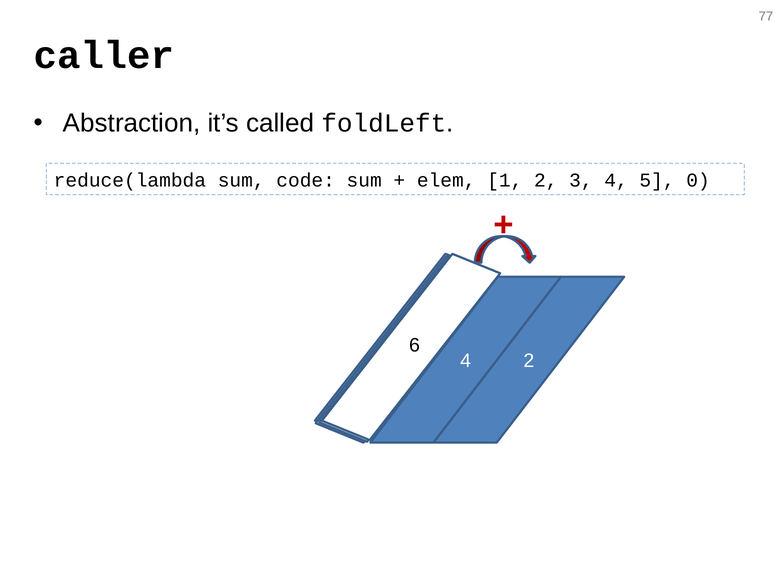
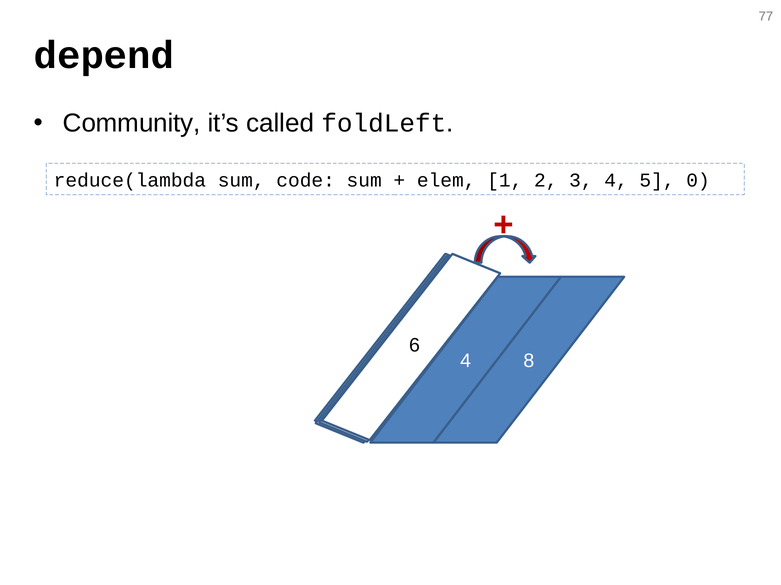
caller: caller -> depend (104, 55)
Abstraction: Abstraction -> Community (132, 124)
2: 2 -> 8 (529, 361)
